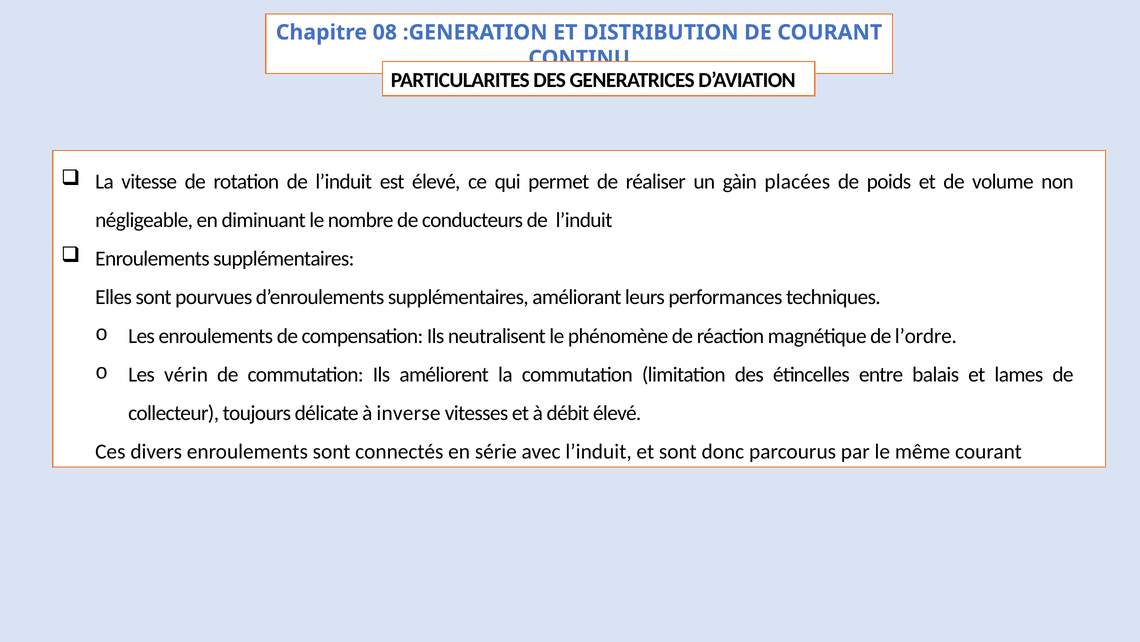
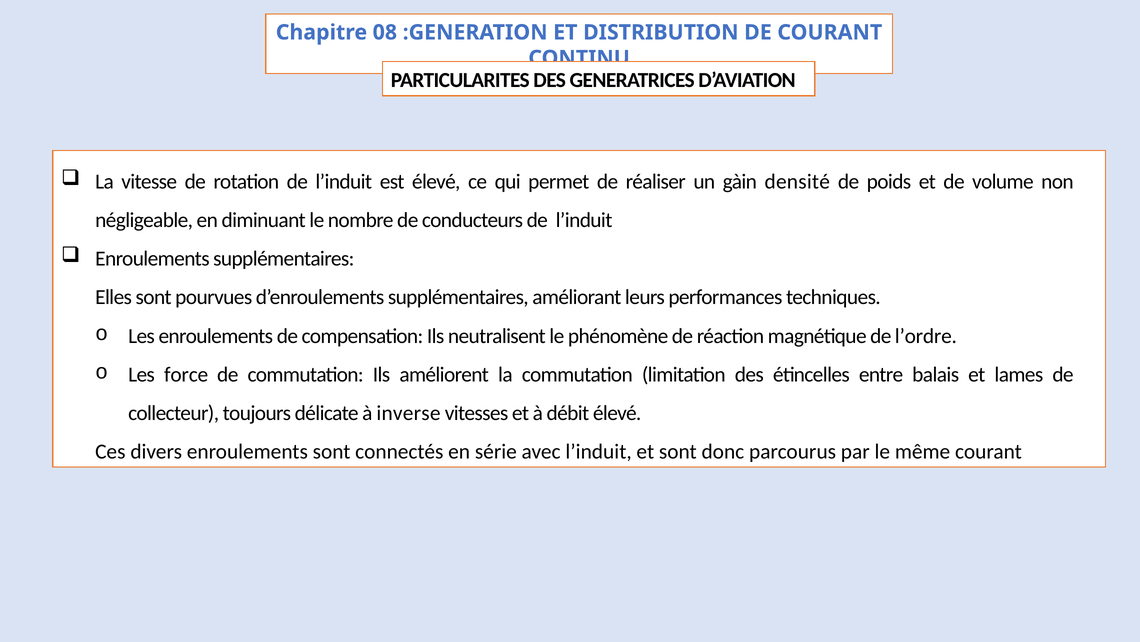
placées: placées -> densité (797, 182)
vérin: vérin -> force (186, 374)
